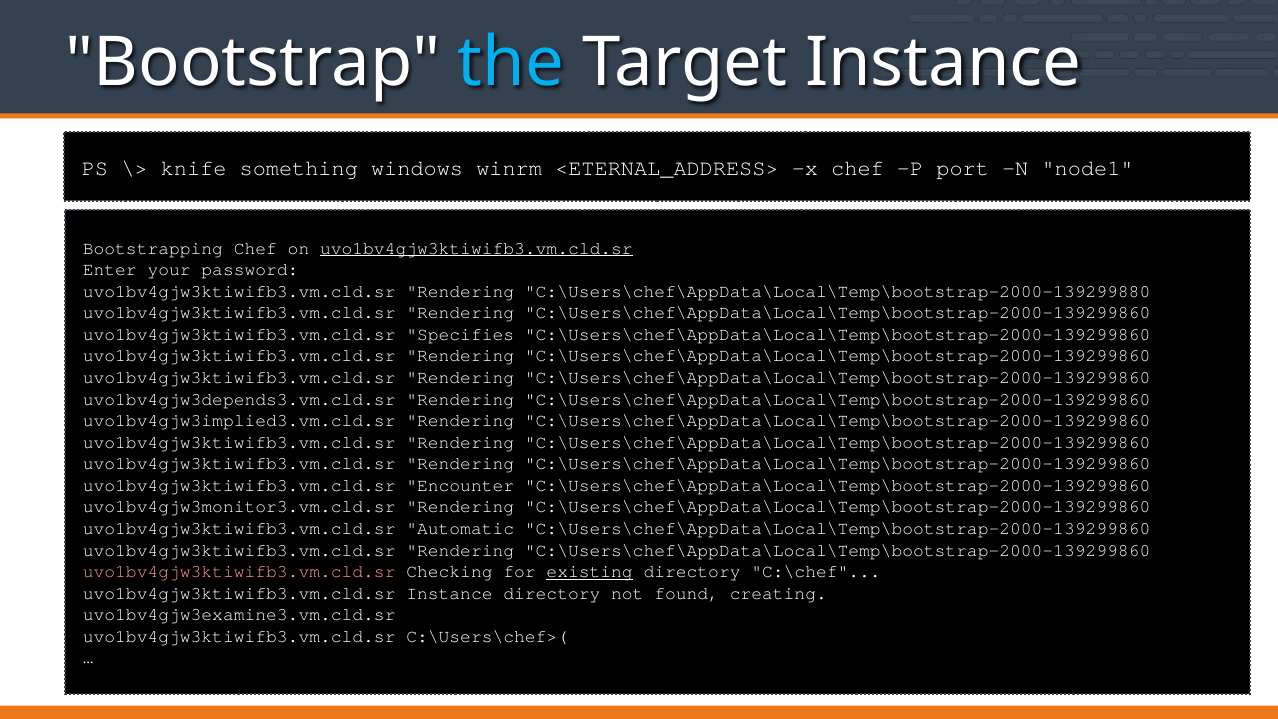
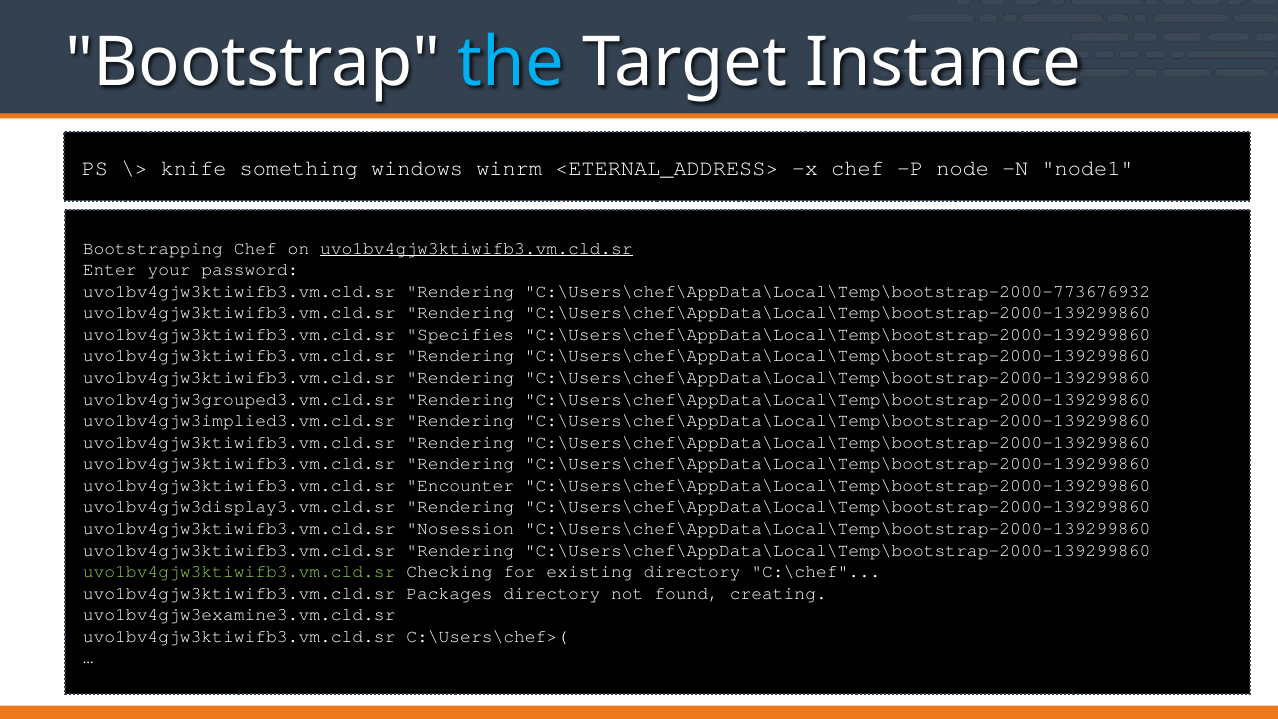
port: port -> node (963, 168)
C:\Users\chef\AppData\Local\Temp\bootstrap-2000-139299880: C:\Users\chef\AppData\Local\Temp\bootstrap-2000-139299880 -> C:\Users\chef\AppData\Local\Temp\bootstrap-2000-773676932 (838, 291)
uvo1bv4gjw3depends3.vm.cld.sr: uvo1bv4gjw3depends3.vm.cld.sr -> uvo1bv4gjw3grouped3.vm.cld.sr (239, 399)
uvo1bv4gjw3monitor3.vm.cld.sr: uvo1bv4gjw3monitor3.vm.cld.sr -> uvo1bv4gjw3display3.vm.cld.sr (239, 507)
Automatic: Automatic -> Nosession (460, 528)
uvo1bv4gjw3ktiwifb3.vm.cld.sr colour: pink -> light green (239, 572)
existing underline: present -> none (590, 572)
uvo1bv4gjw3ktiwifb3.vm.cld.sr Instance: Instance -> Packages (449, 593)
